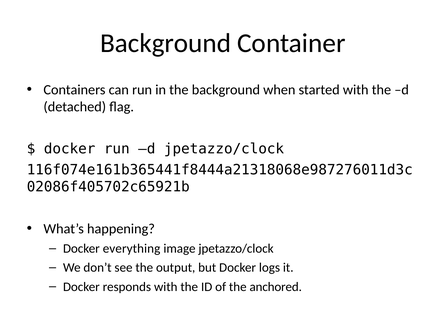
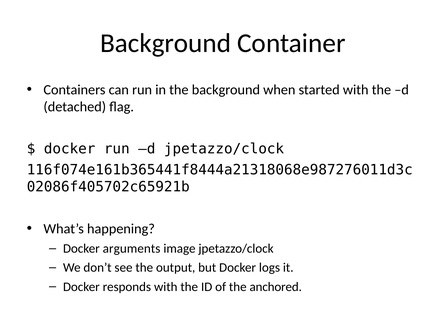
everything: everything -> arguments (132, 249)
